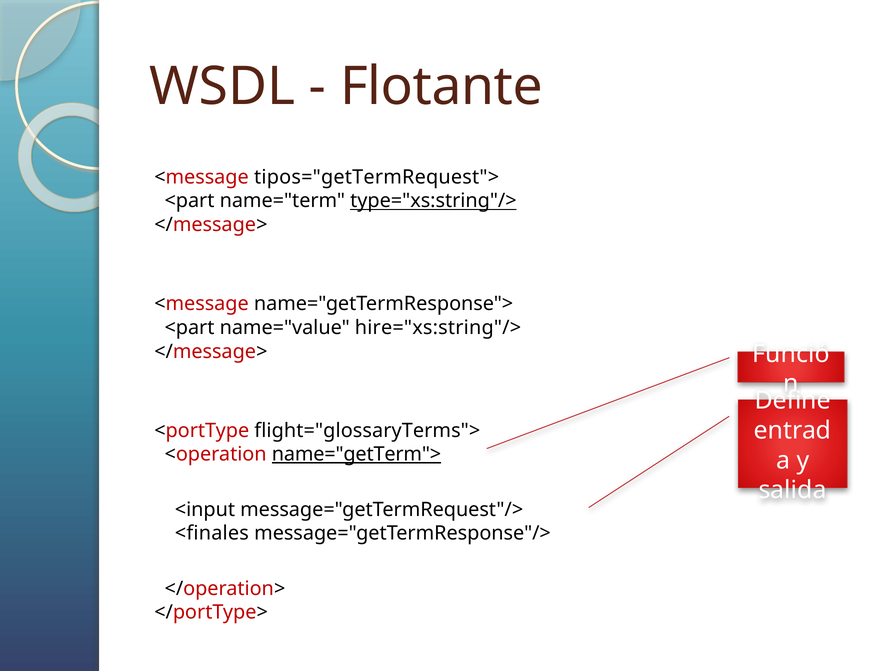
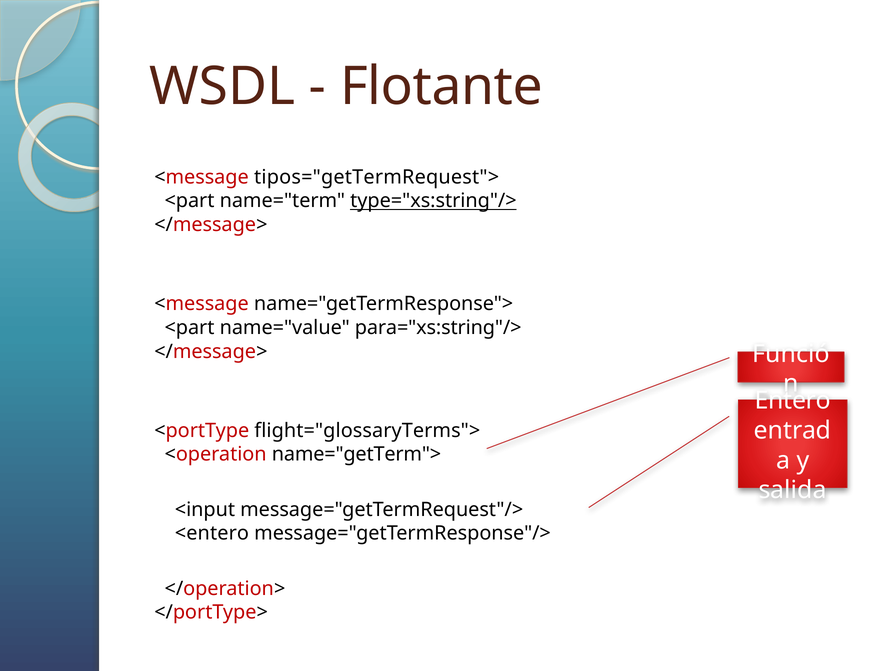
hire="xs:string"/>: hire="xs:string"/> -> para="xs:string"/> (438, 328)
Define: Define -> Entero (793, 401)
name="getTerm"> underline: present -> none (356, 454)
<finales: <finales -> <entero (212, 534)
